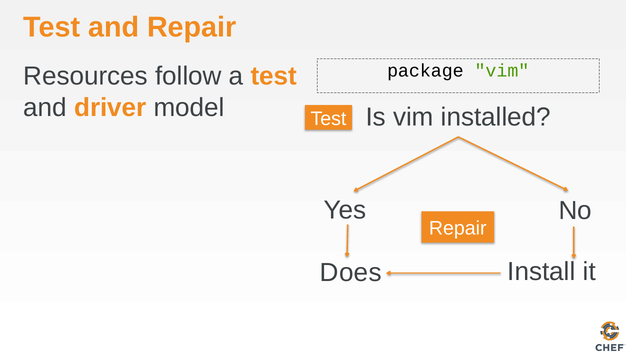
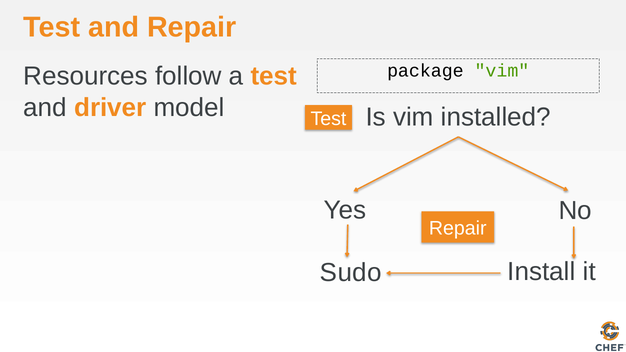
Does: Does -> Sudo (351, 273)
